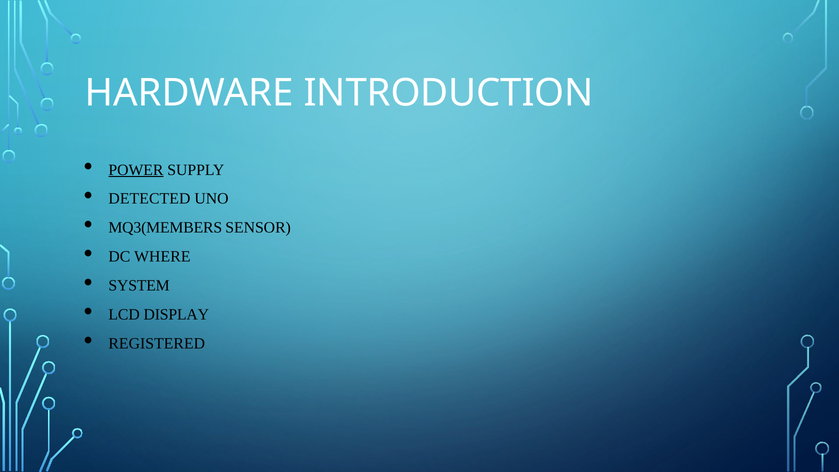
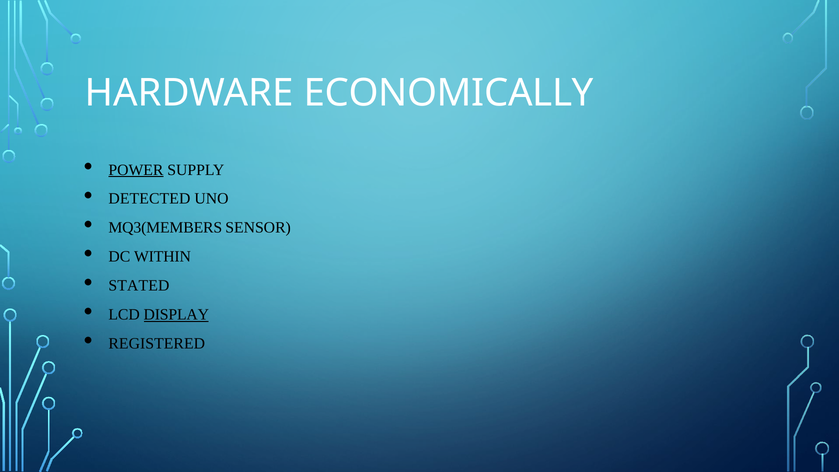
INTRODUCTION: INTRODUCTION -> ECONOMICALLY (449, 93)
WHERE: WHERE -> WITHIN (162, 257)
SYSTEM: SYSTEM -> STATED (139, 286)
DISPLAY underline: none -> present (176, 314)
